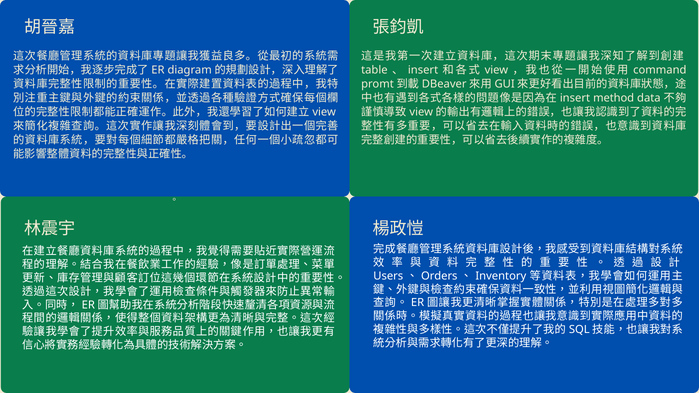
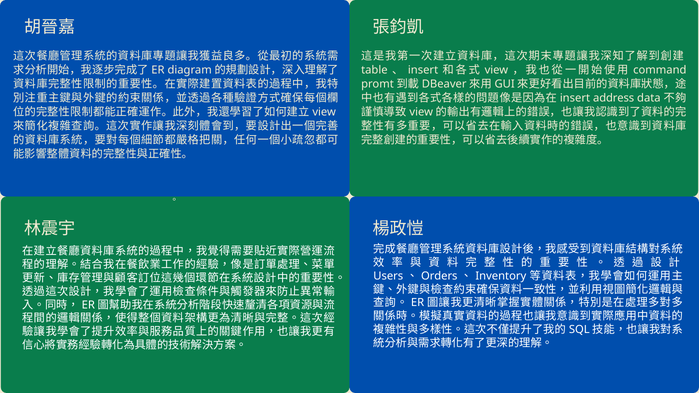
method: method -> address (614, 98)
